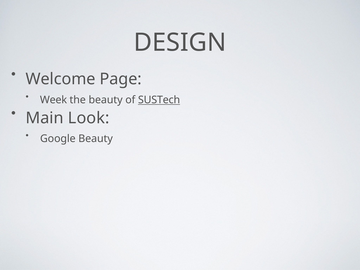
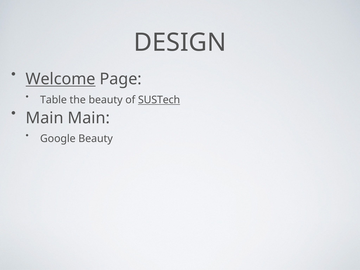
Welcome underline: none -> present (61, 79)
Week: Week -> Table (53, 100)
Main Look: Look -> Main (89, 118)
